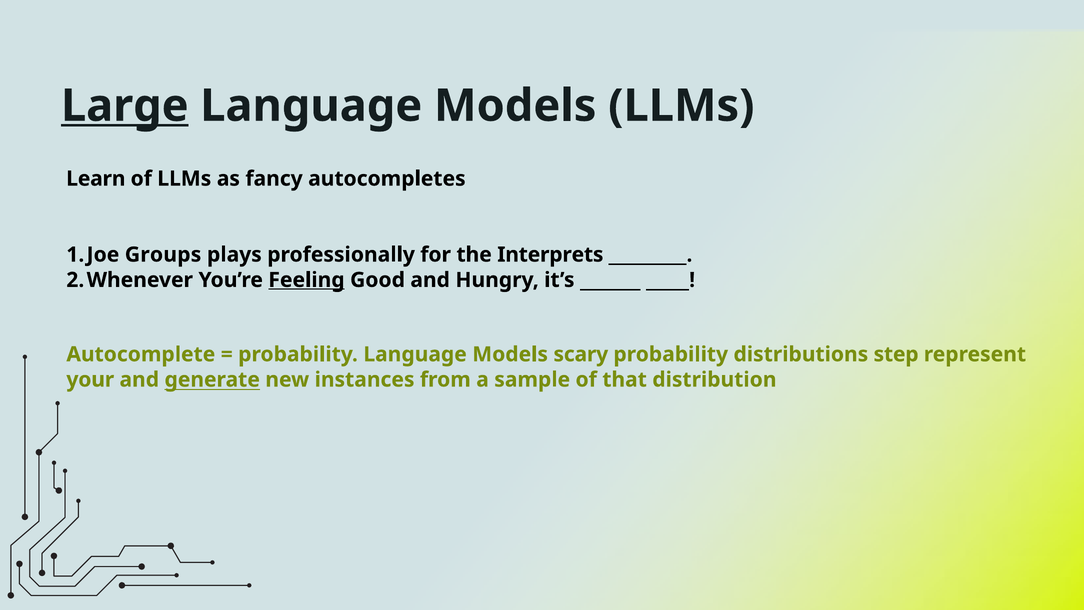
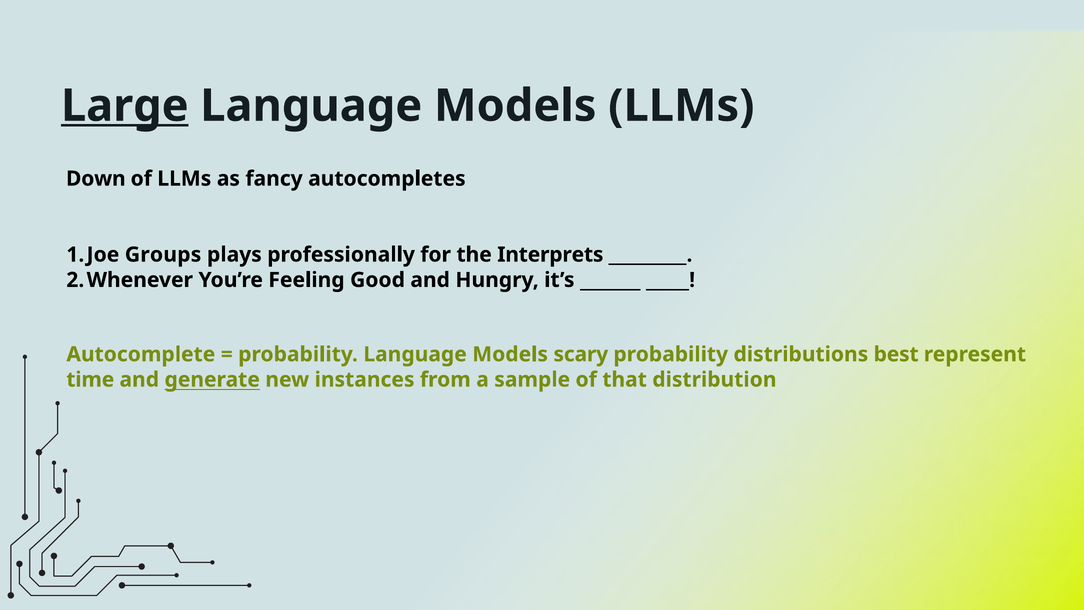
Learn: Learn -> Down (96, 179)
Feeling underline: present -> none (306, 280)
step: step -> best (896, 354)
your: your -> time (90, 380)
